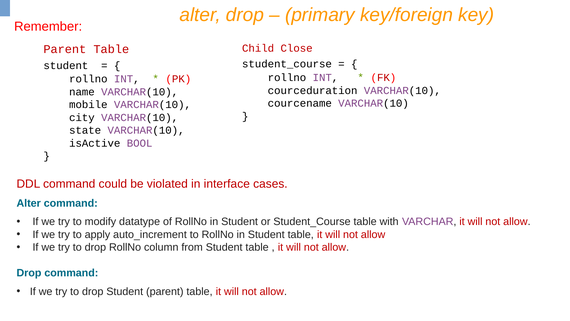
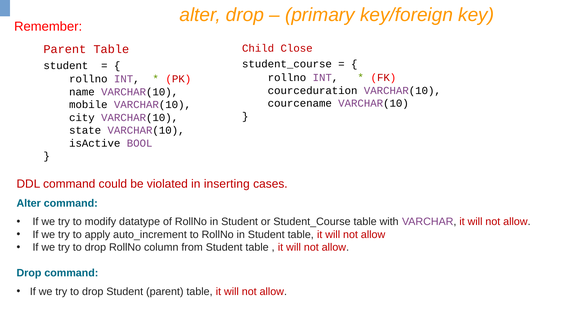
interface: interface -> inserting (227, 184)
